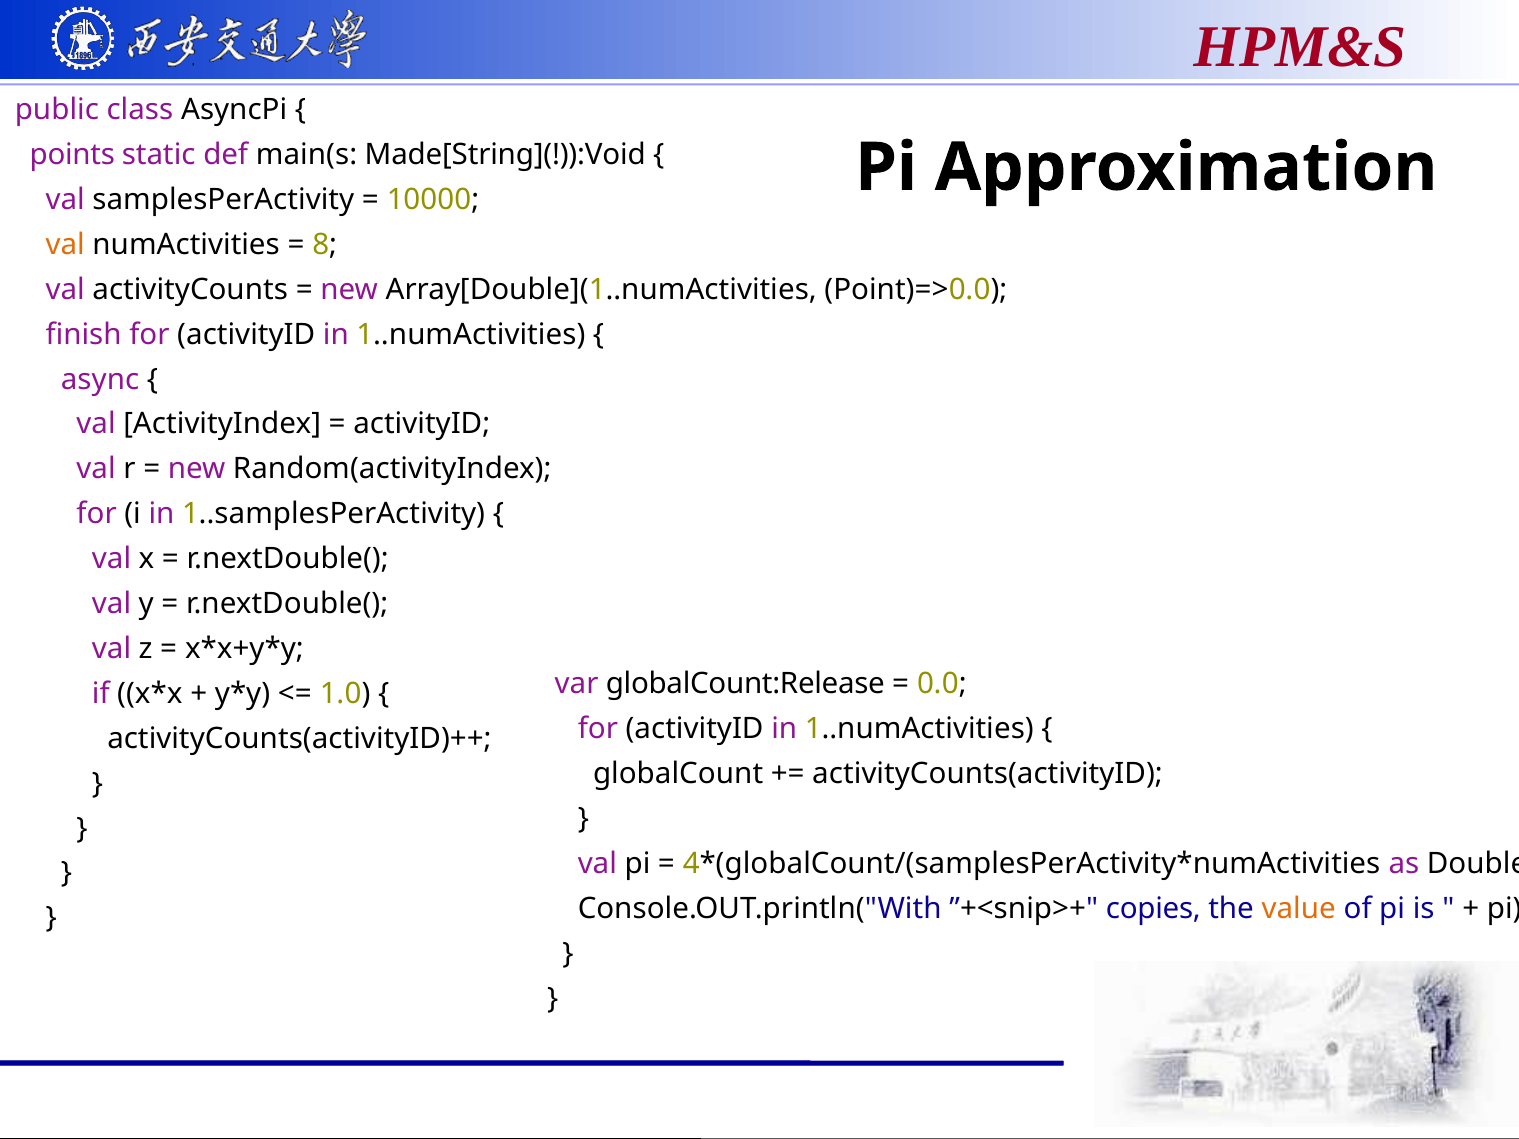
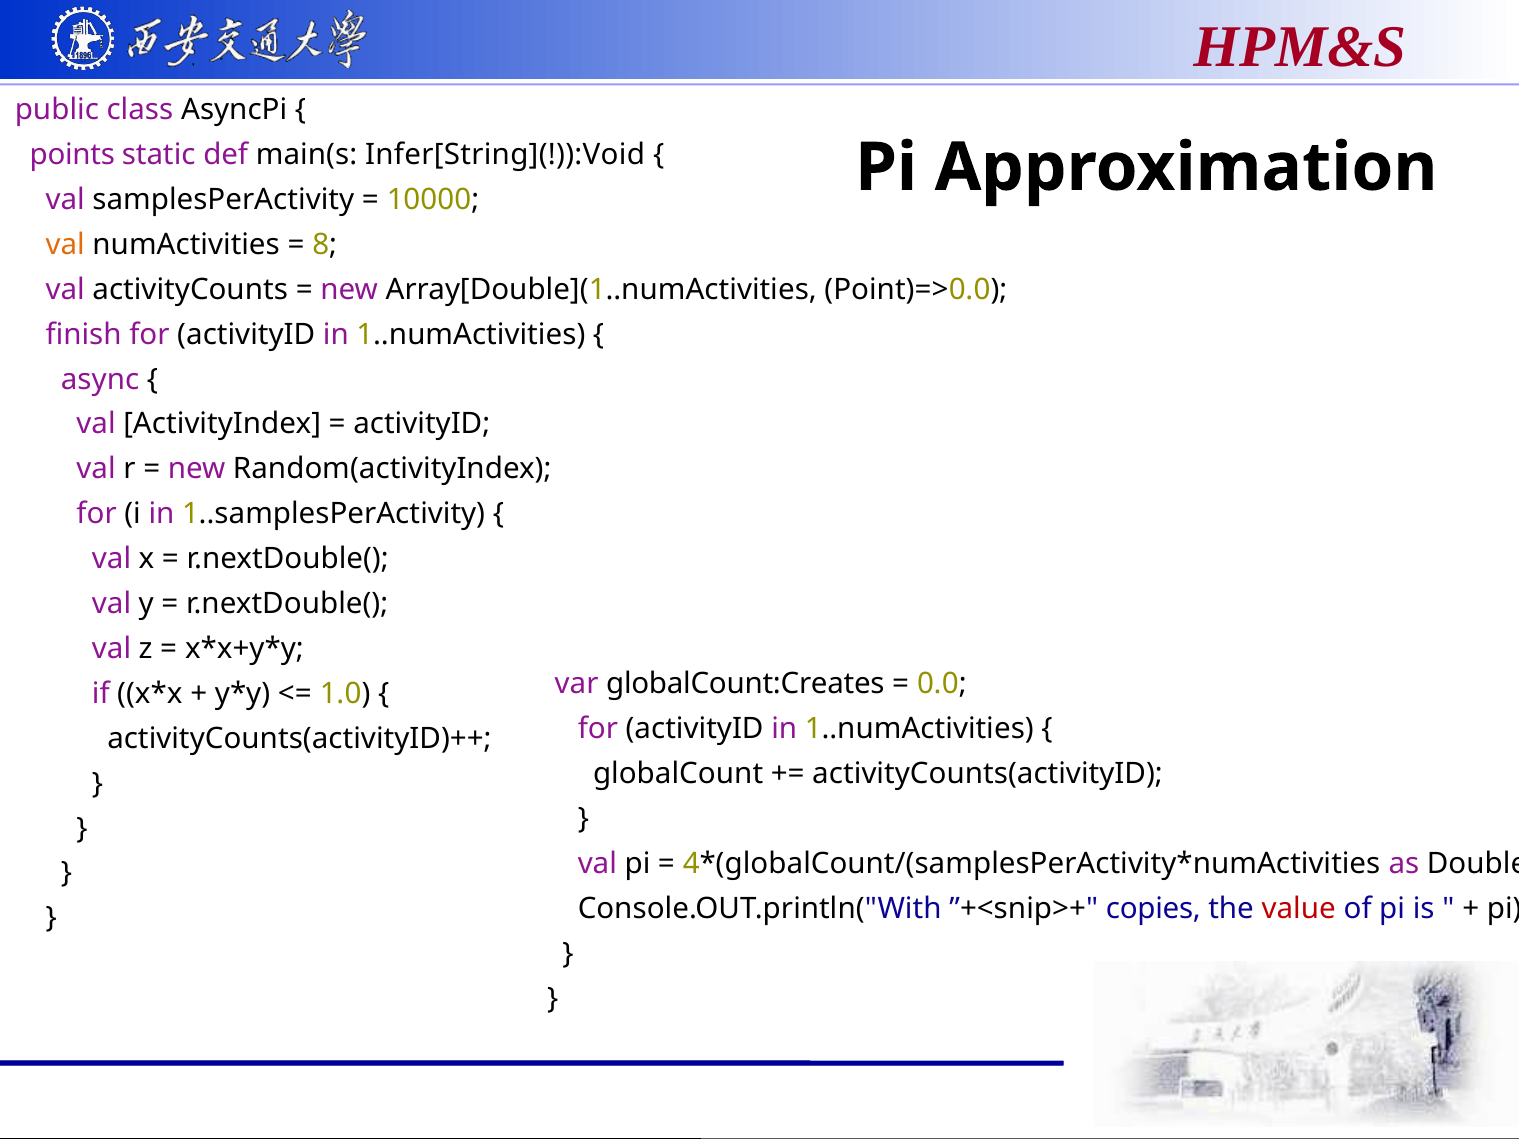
Made[String](!)):Void: Made[String](!)):Void -> Infer[String](!)):Void (505, 155)
globalCount:Release: globalCount:Release -> globalCount:Creates (745, 684)
value colour: orange -> red (1299, 909)
